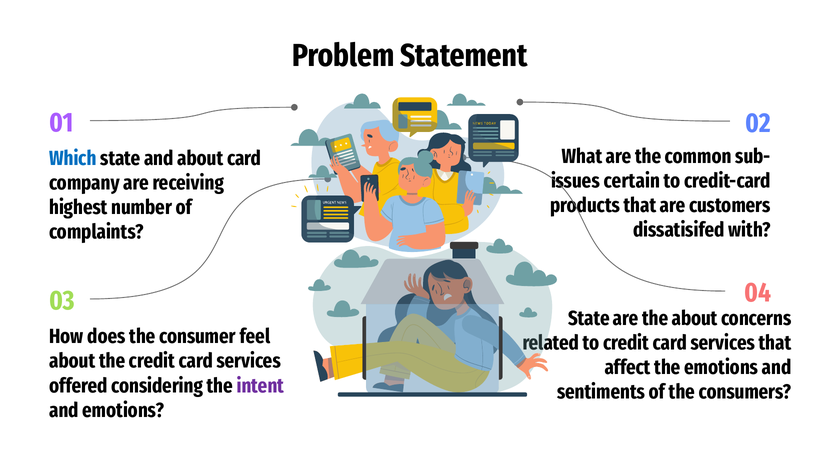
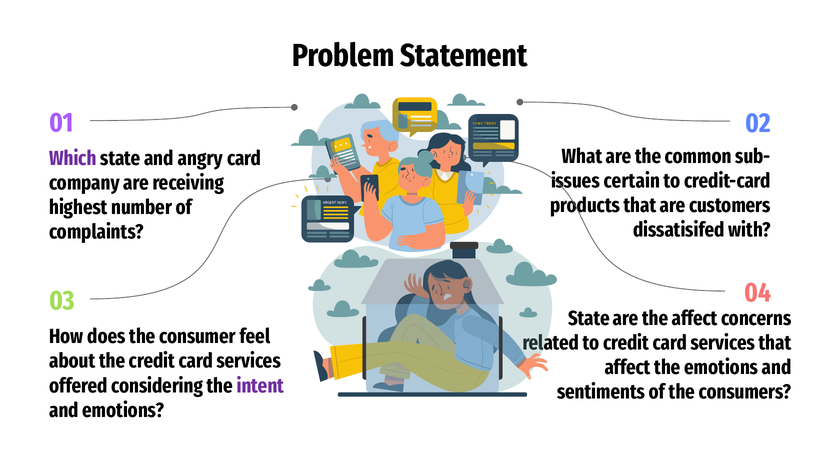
Which colour: blue -> purple (73, 158)
and about: about -> angry (200, 158)
the about: about -> affect (695, 318)
